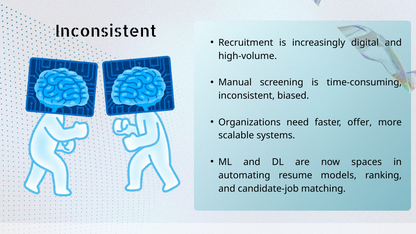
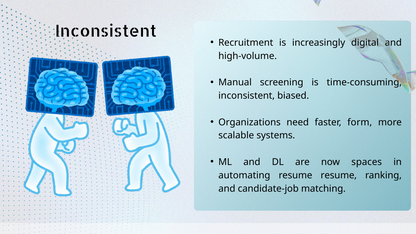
offer: offer -> form (360, 122)
resume models: models -> resume (339, 175)
